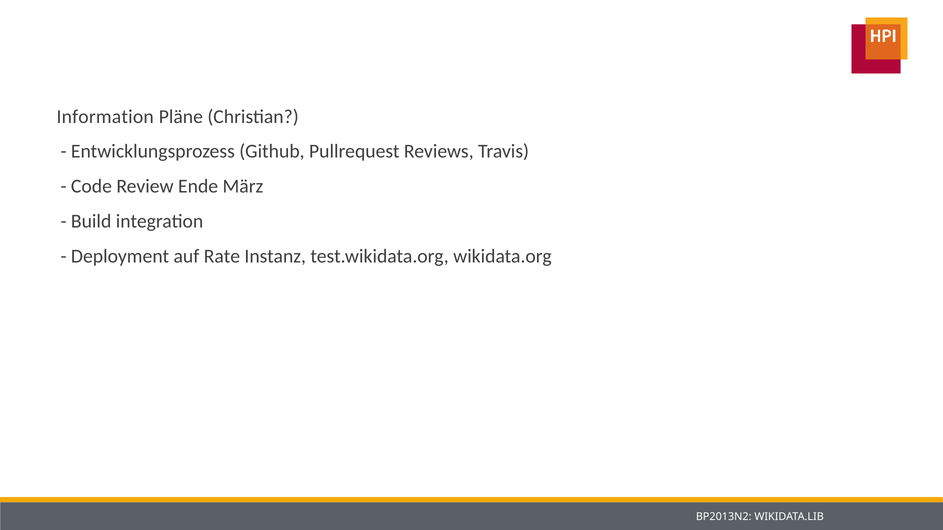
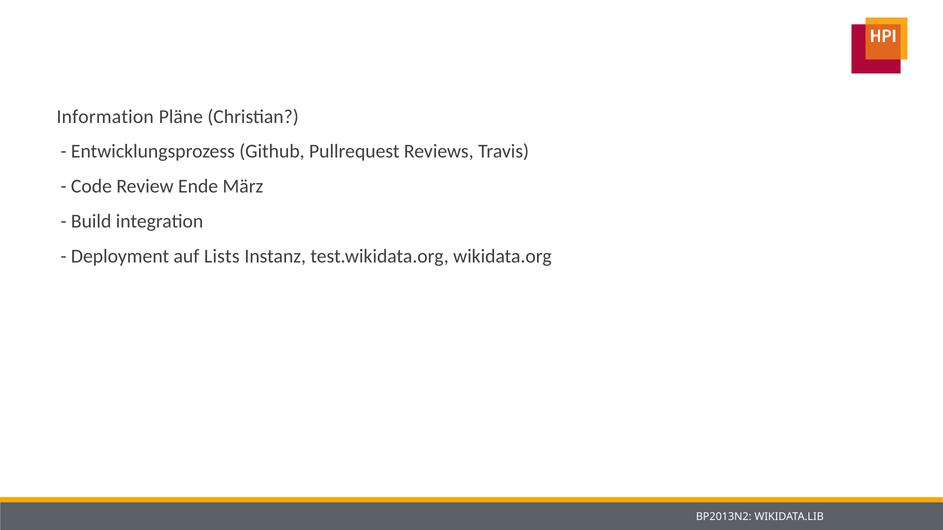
Rate: Rate -> Lists (222, 257)
